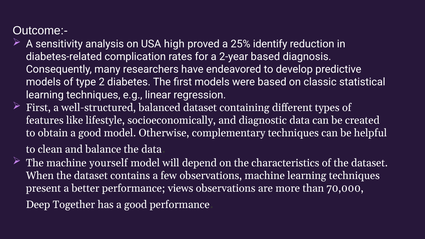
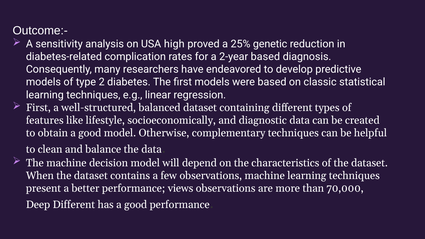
identify: identify -> genetic (270, 44)
yourself: yourself -> decision (109, 163)
Deep Together: Together -> Different (74, 205)
